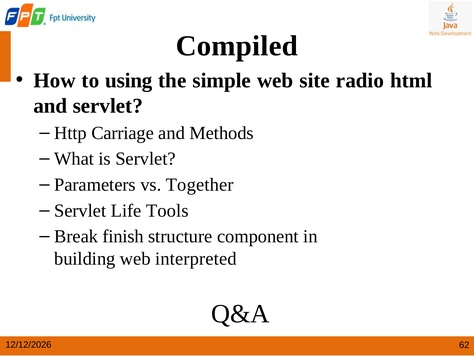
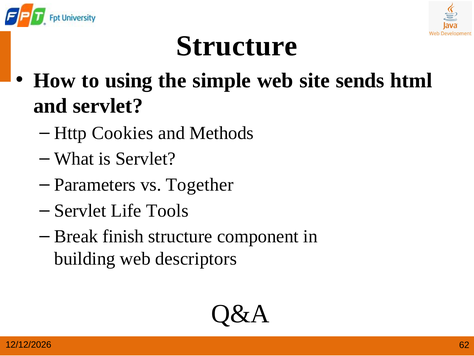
Compiled: Compiled -> Structure (237, 46)
radio: radio -> sends (360, 80)
Carriage: Carriage -> Cookies (122, 133)
interpreted: interpreted -> descriptors (196, 258)
